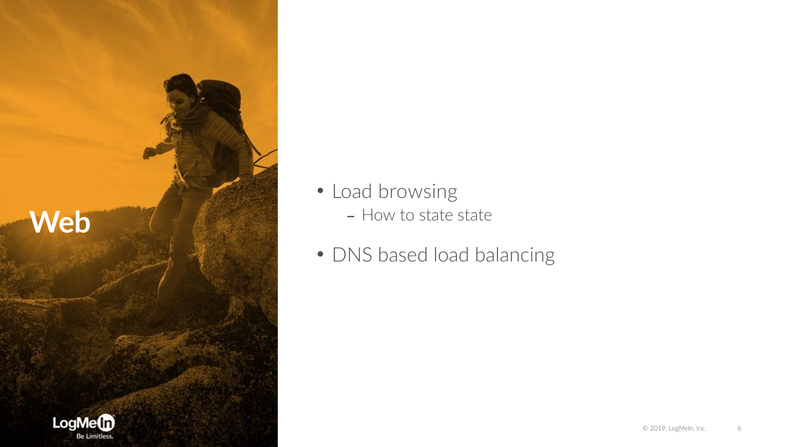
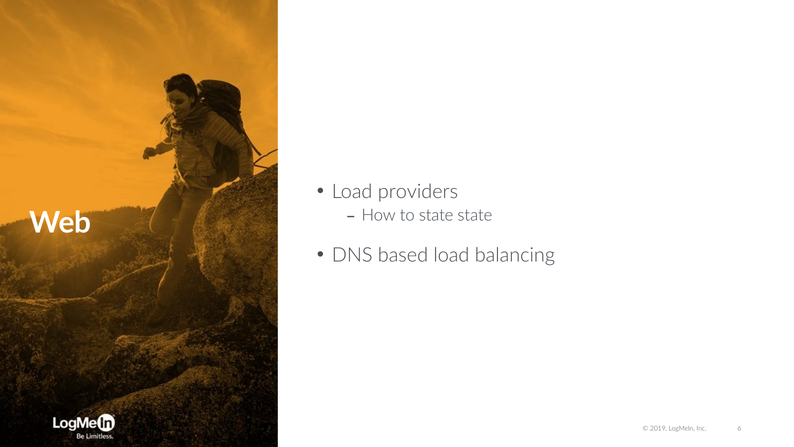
browsing: browsing -> providers (418, 192)
